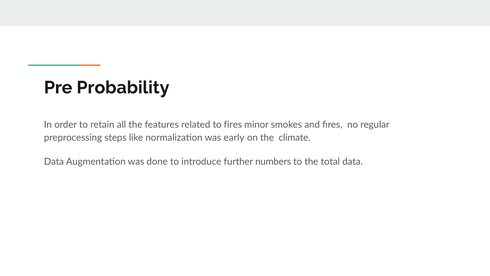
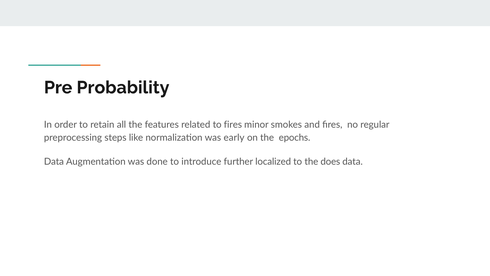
climate: climate -> epochs (295, 138)
numbers: numbers -> localized (273, 162)
total: total -> does (330, 162)
